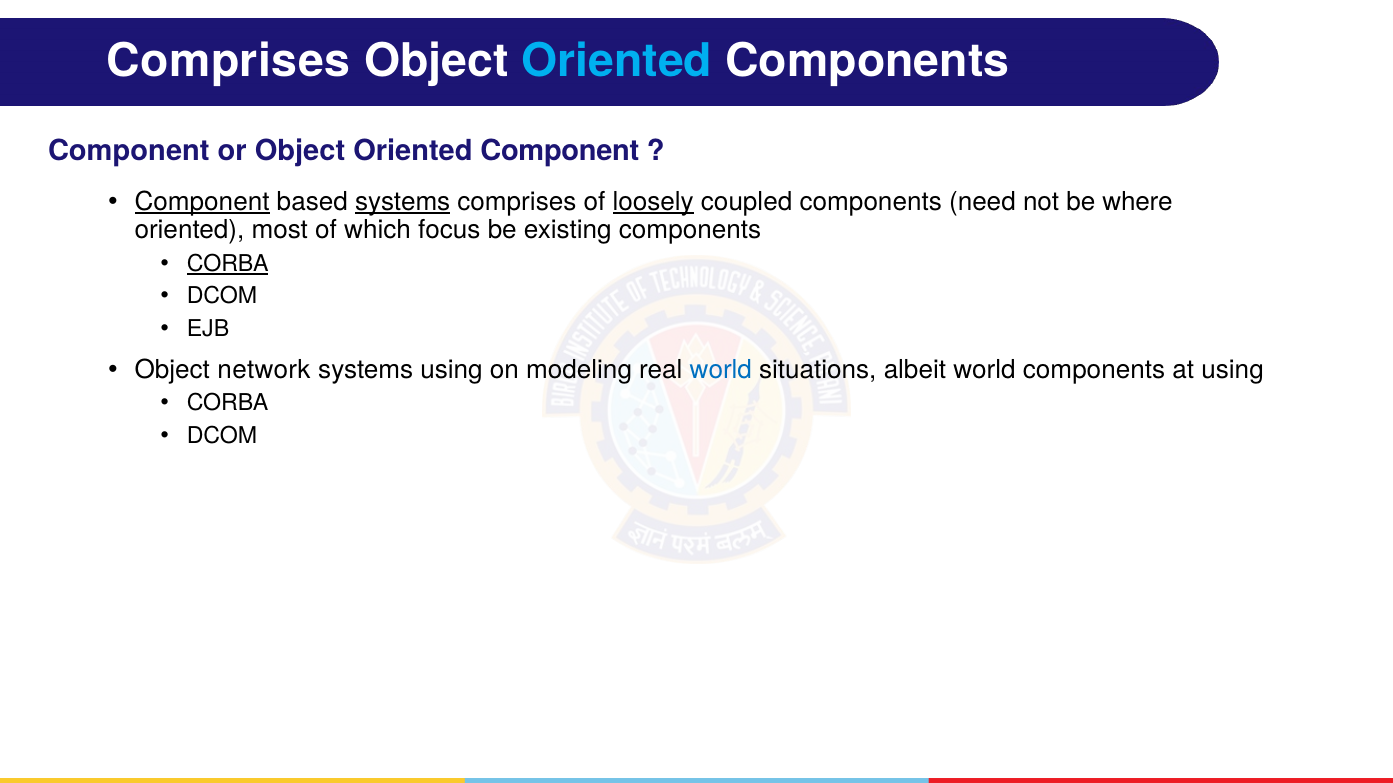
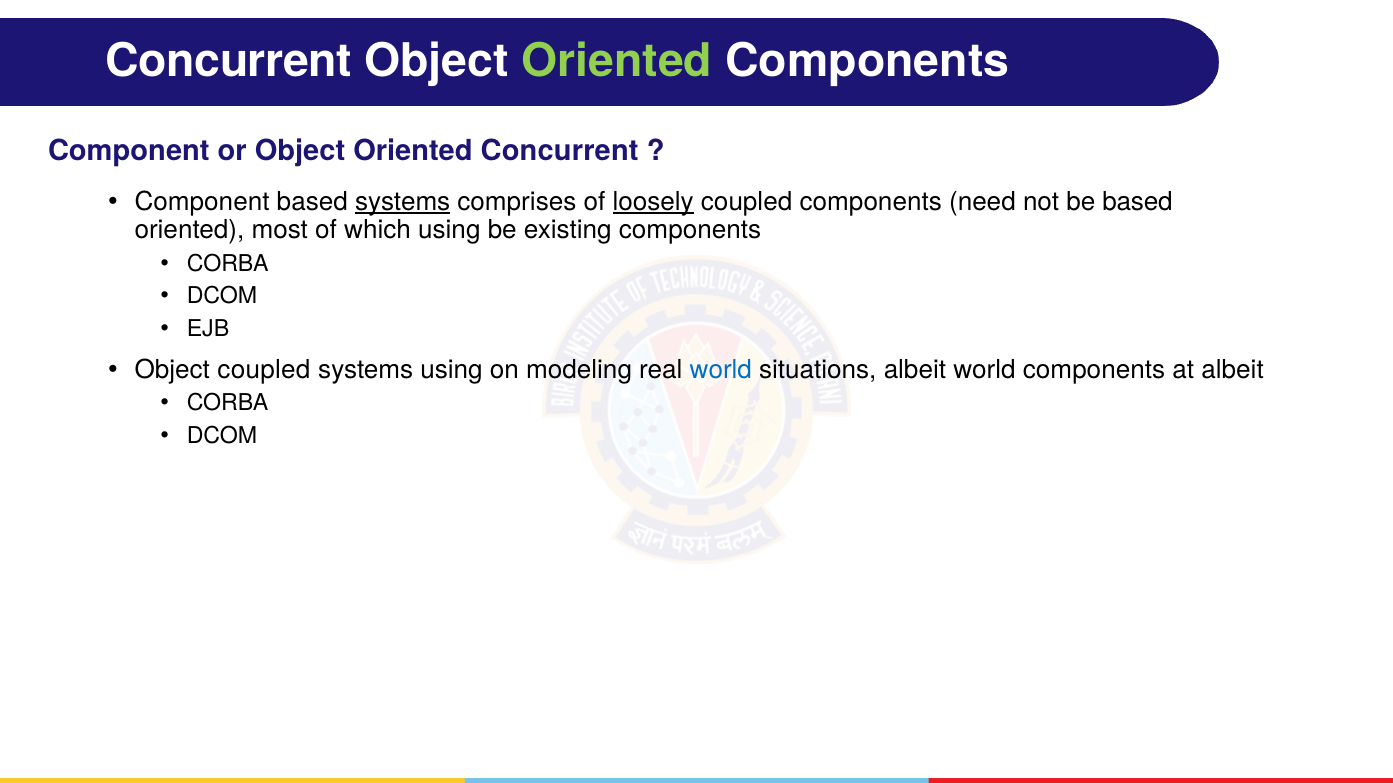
Comprises: Comprises -> Concurrent (229, 62)
Oriented colour: light blue -> light green (617, 62)
Oriented Component: Component -> Concurrent (560, 151)
Component underline: present -> none (202, 202)
be where: where -> based (1138, 202)
which focus: focus -> using (449, 230)
CORBA underline: present -> none (228, 264)
Object network: network -> coupled (264, 370)
at using: using -> albeit (1233, 370)
